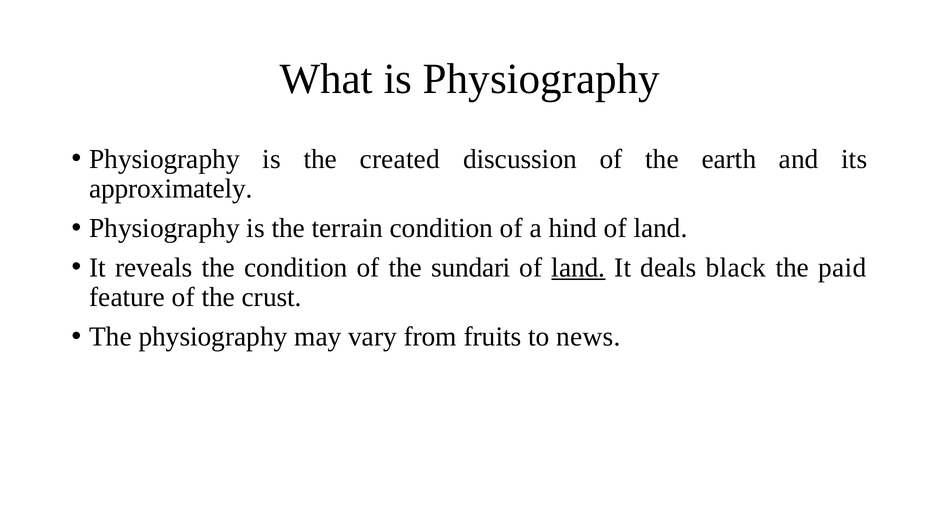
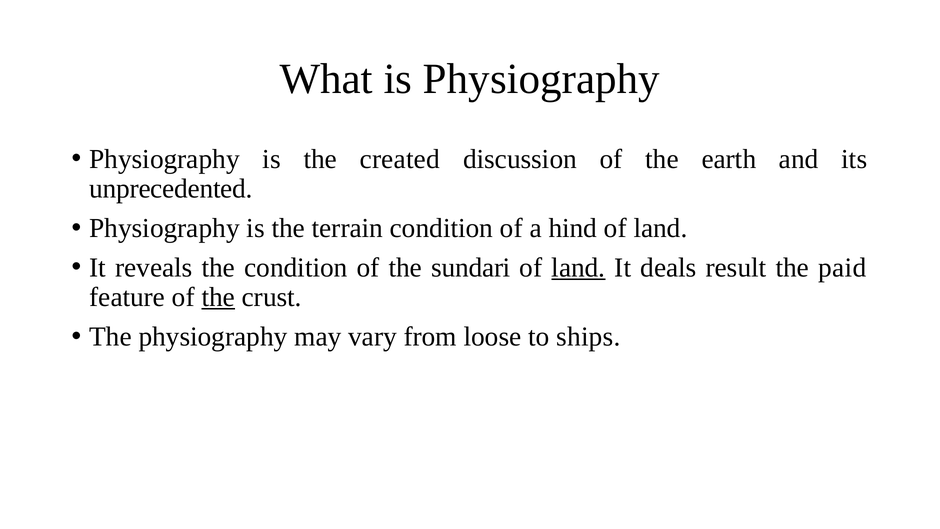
approximately: approximately -> unprecedented (171, 189)
black: black -> result (736, 267)
the underline: none -> present (218, 297)
fruits: fruits -> loose (492, 336)
news: news -> ships (588, 336)
